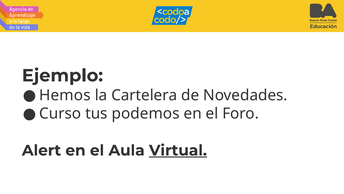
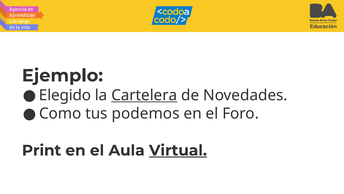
Hemos: Hemos -> Elegido (65, 95)
Cartelera underline: none -> present (144, 95)
Curso: Curso -> Como (60, 113)
Alert: Alert -> Print (42, 150)
